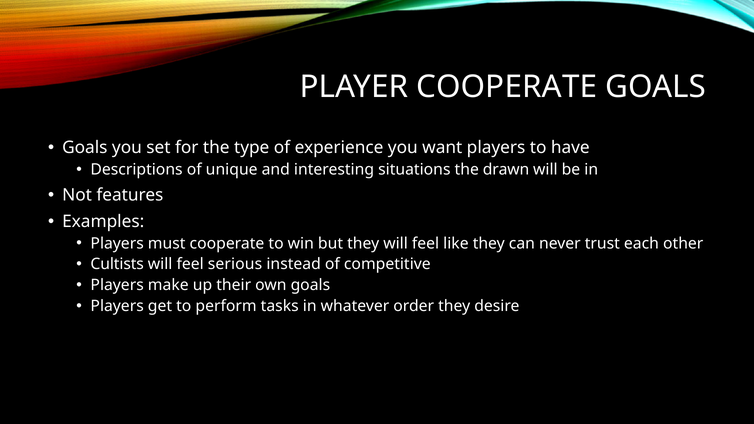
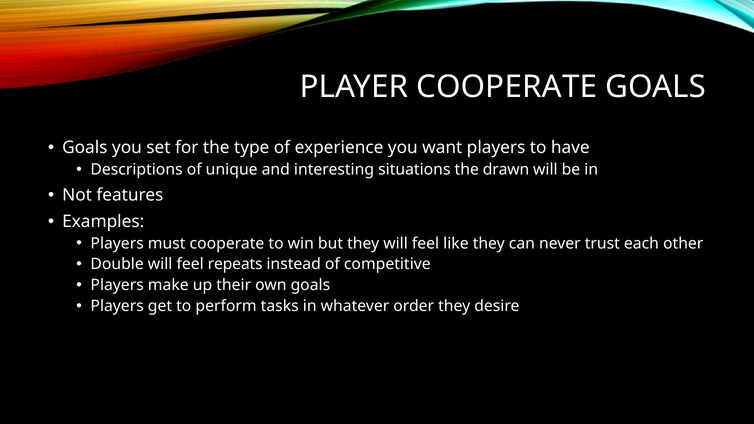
Cultists: Cultists -> Double (117, 264)
serious: serious -> repeats (235, 264)
